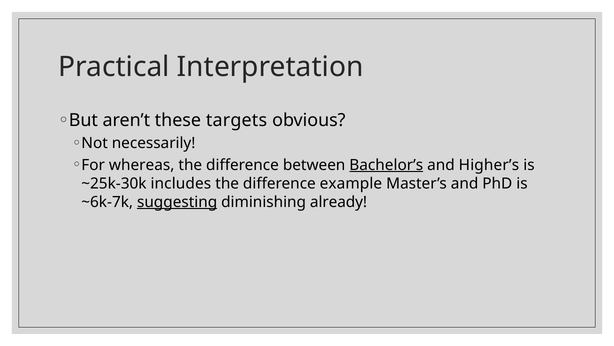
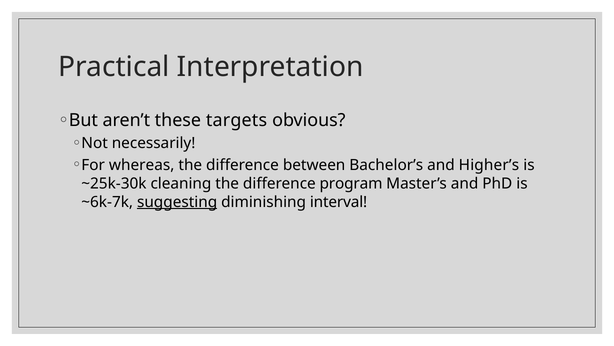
Bachelor’s underline: present -> none (386, 165)
includes: includes -> cleaning (181, 183)
example: example -> program (351, 183)
already: already -> interval (339, 202)
